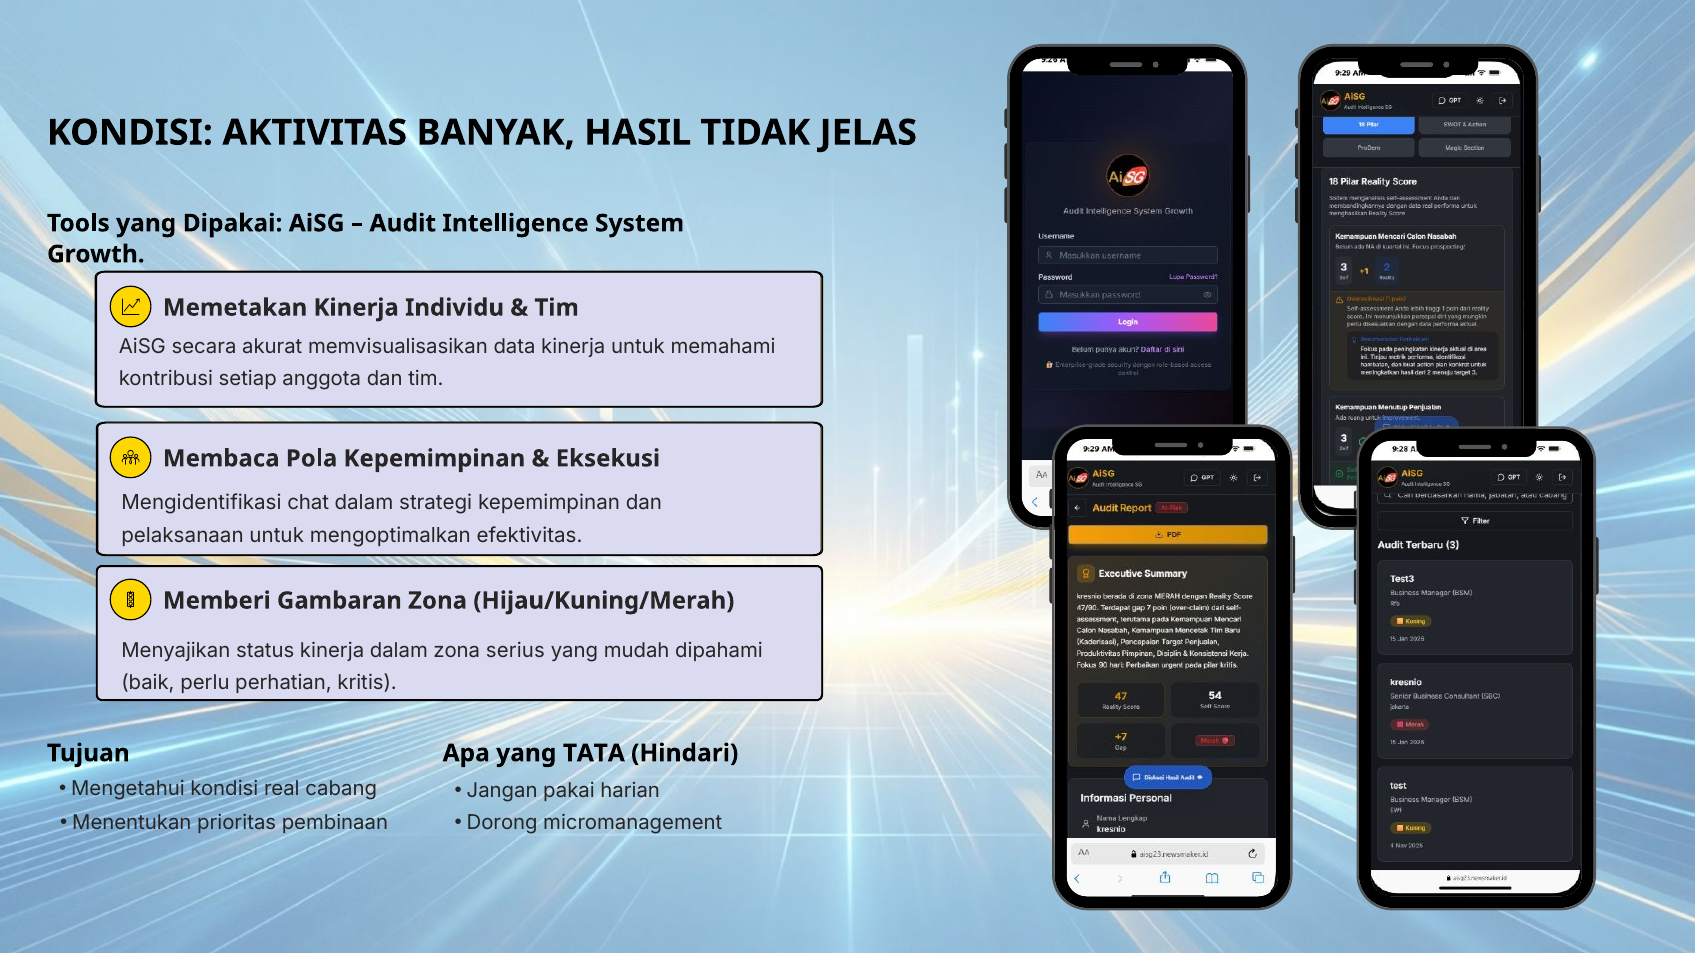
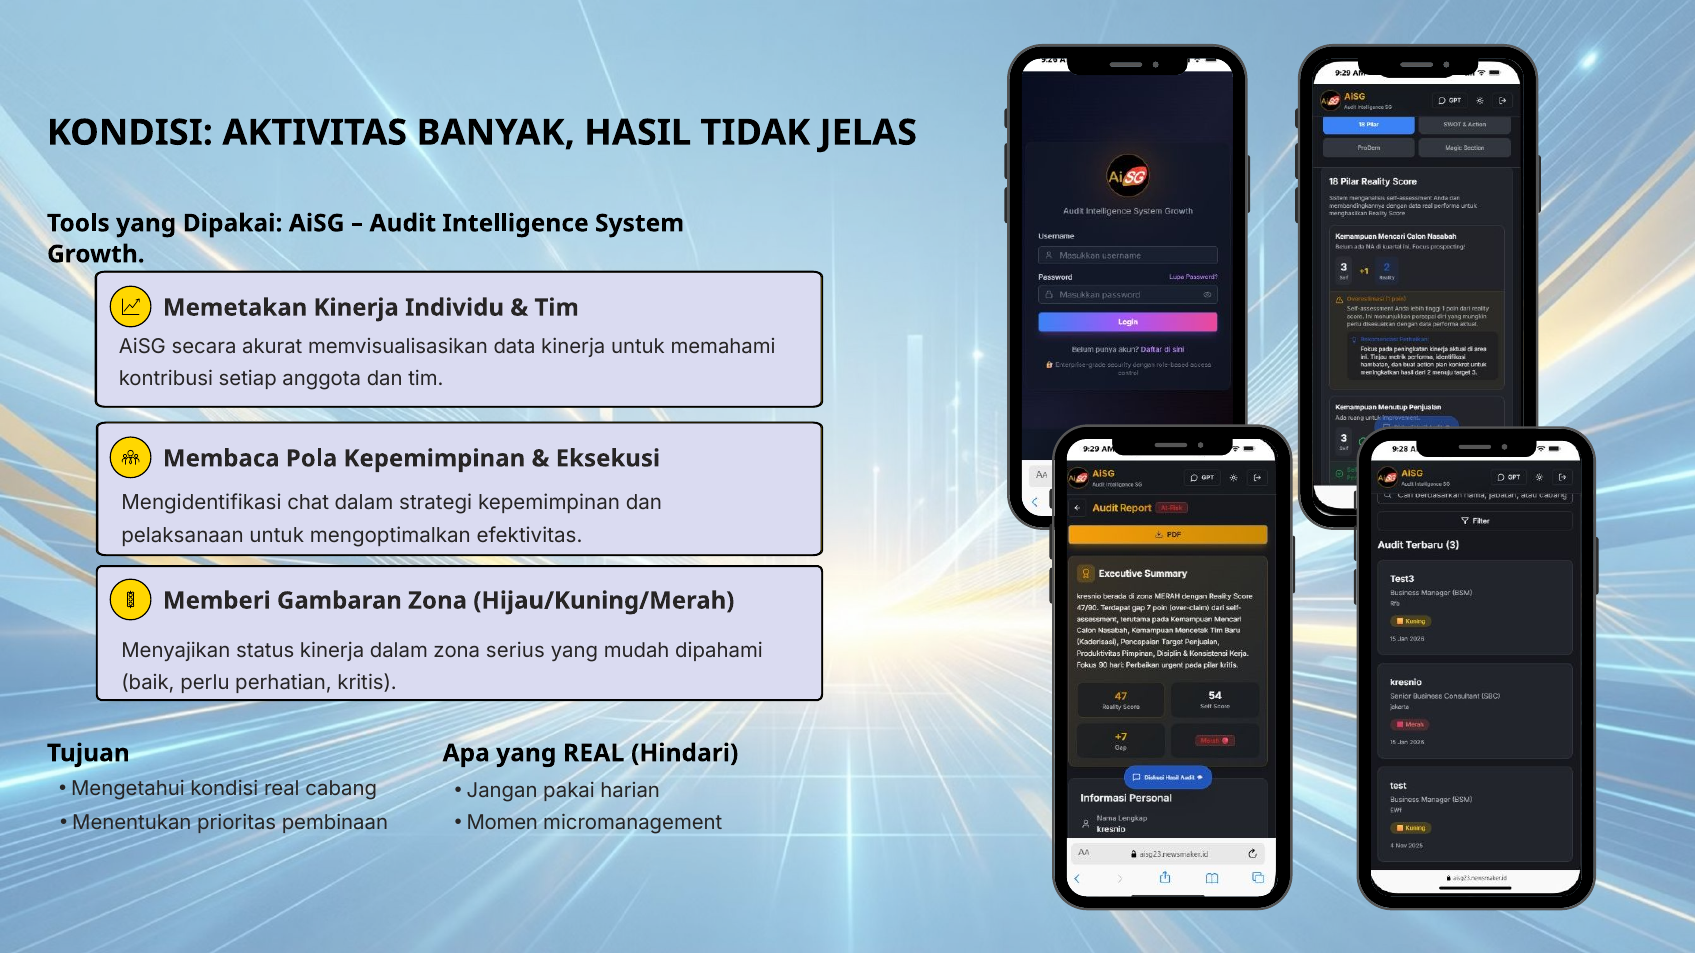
yang TATA: TATA -> REAL (594, 754)
Dorong: Dorong -> Momen (502, 823)
